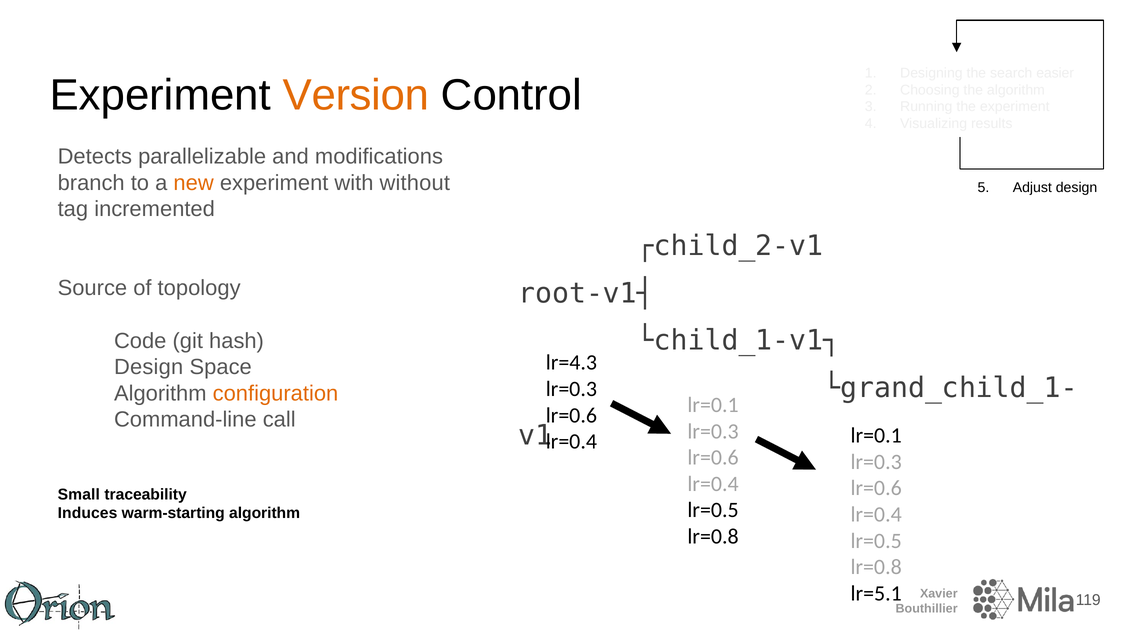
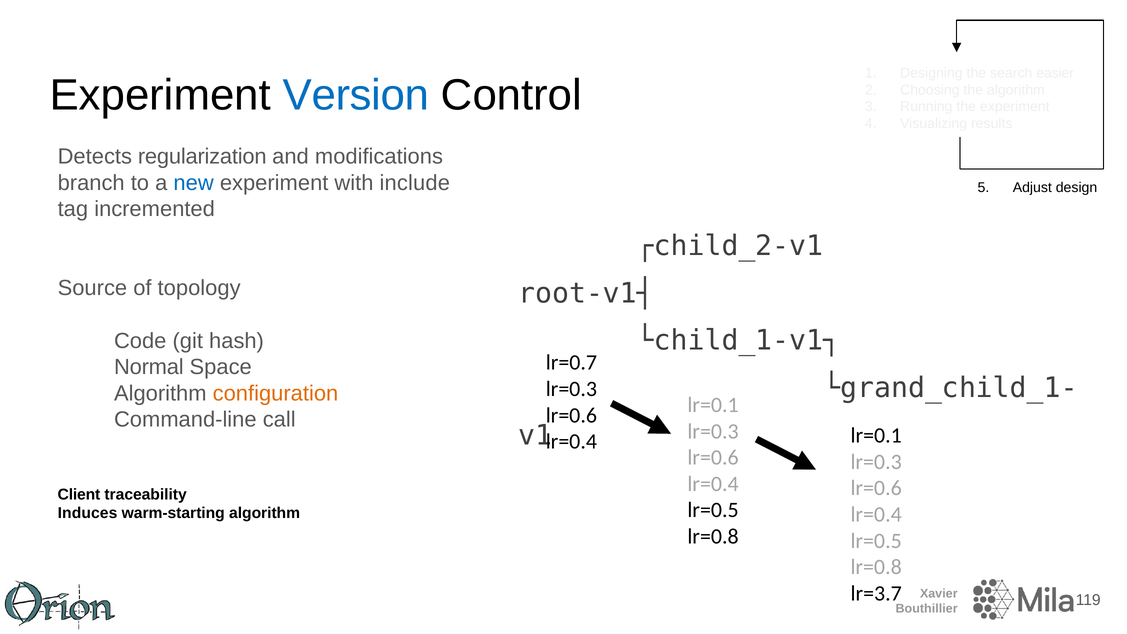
Version colour: orange -> blue (356, 95)
parallelizable: parallelizable -> regularization (202, 157)
new colour: orange -> blue (194, 183)
without: without -> include (415, 183)
lr=4.3: lr=4.3 -> lr=0.7 (571, 363)
Design: Design -> Normal (149, 367)
Small: Small -> Client (79, 494)
lr=5.1: lr=5.1 -> lr=3.7 (876, 593)
